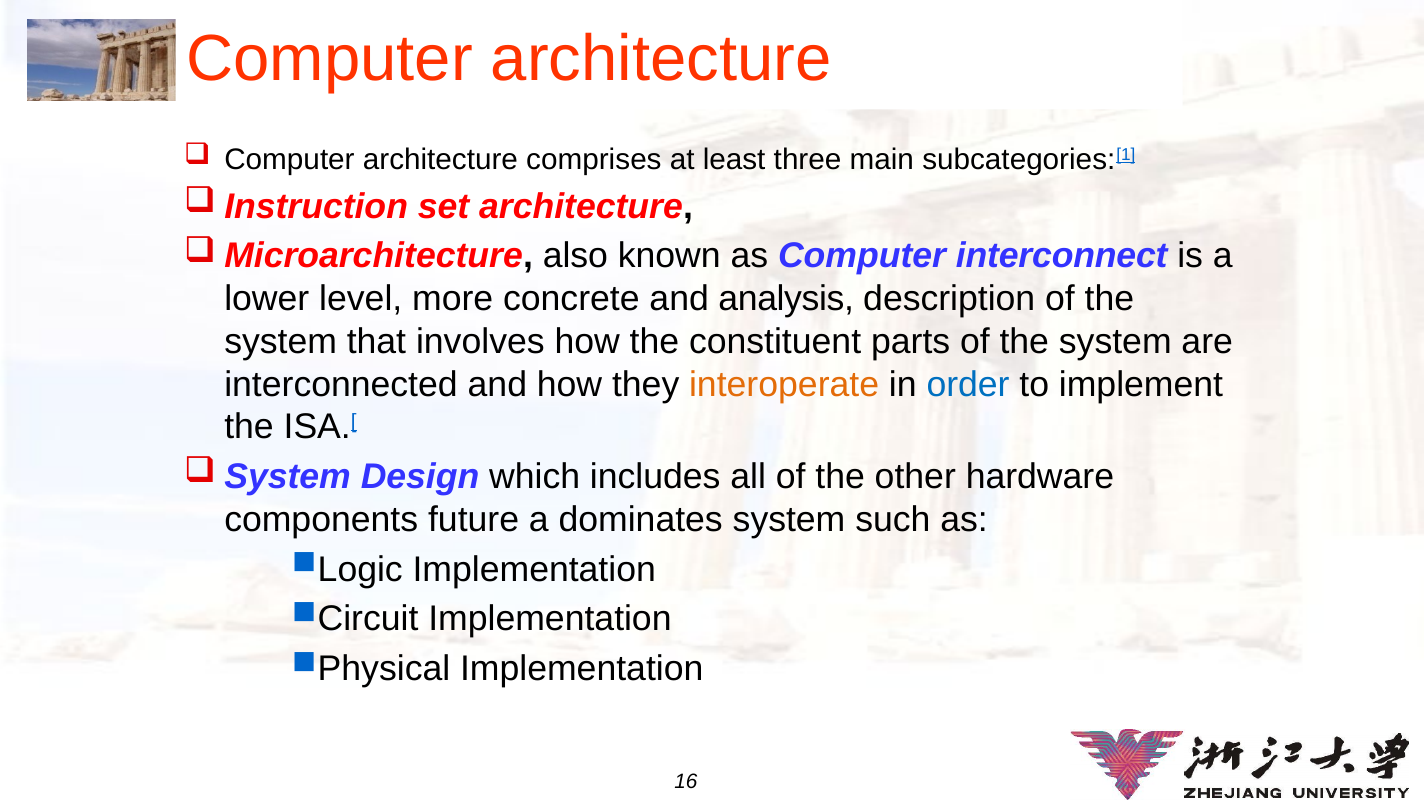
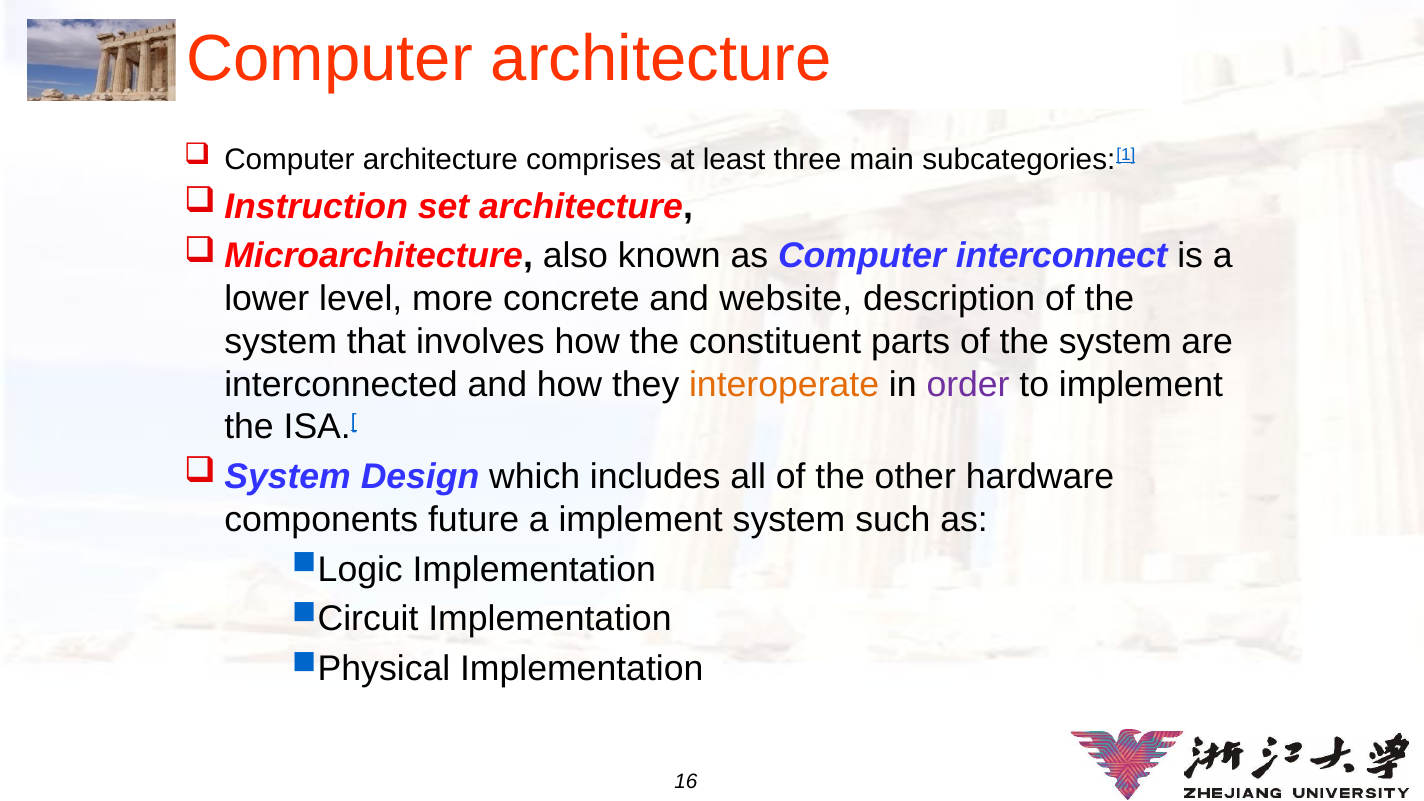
analysis: analysis -> website (786, 299)
order colour: blue -> purple (968, 384)
a dominates: dominates -> implement (641, 520)
